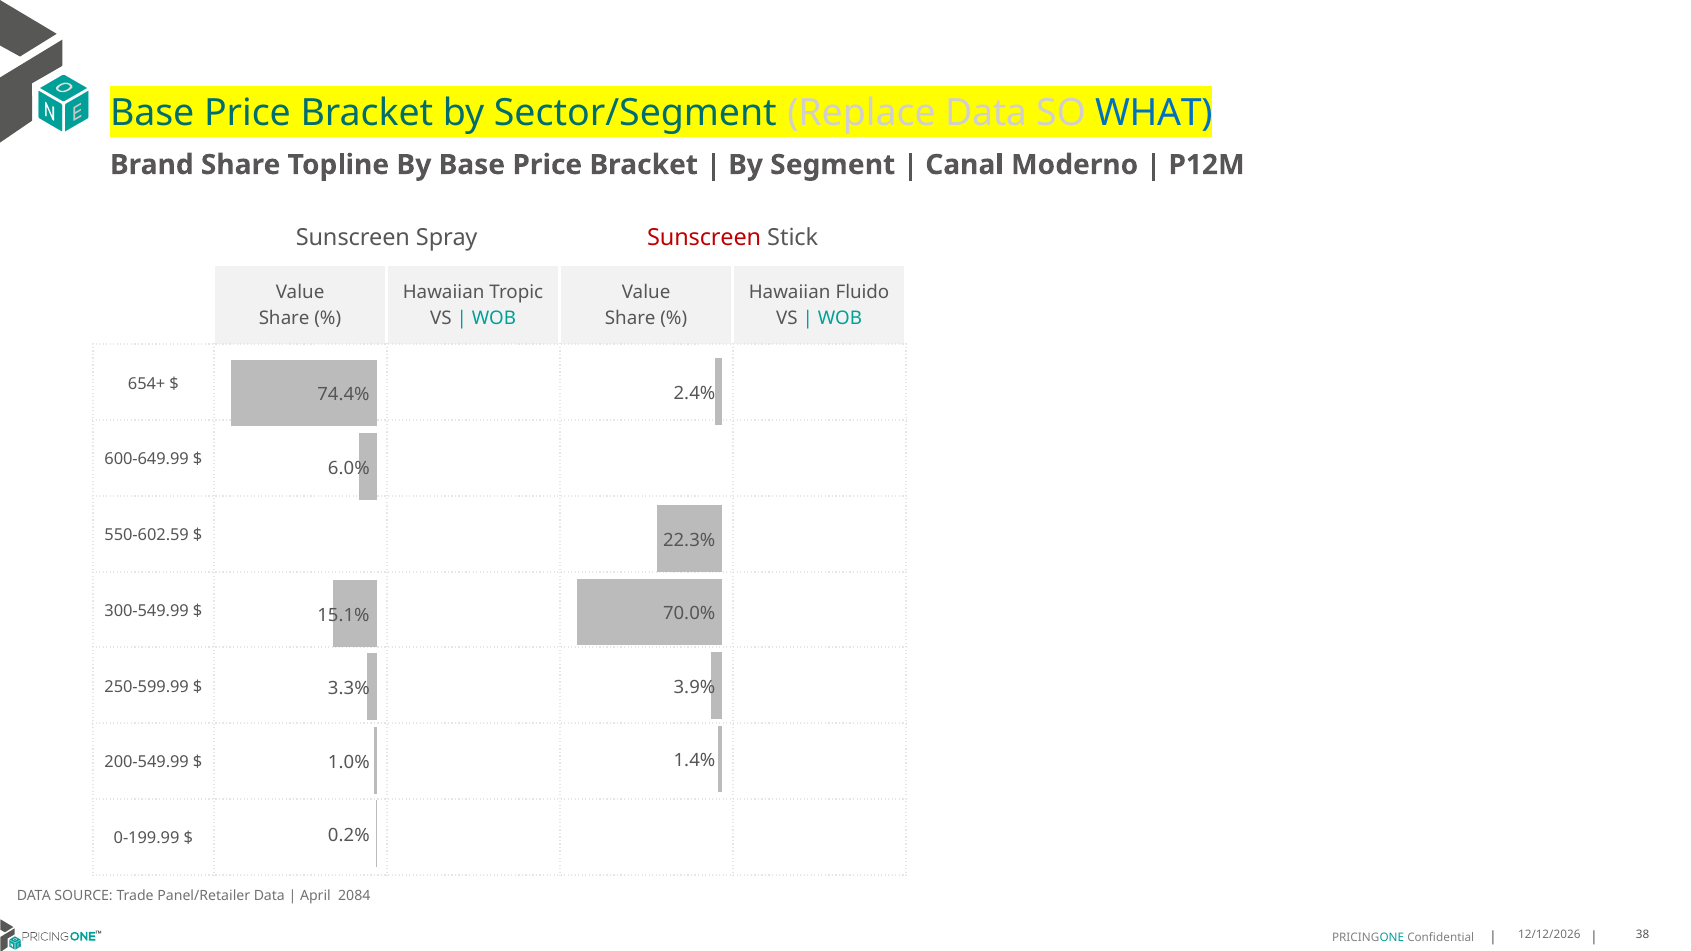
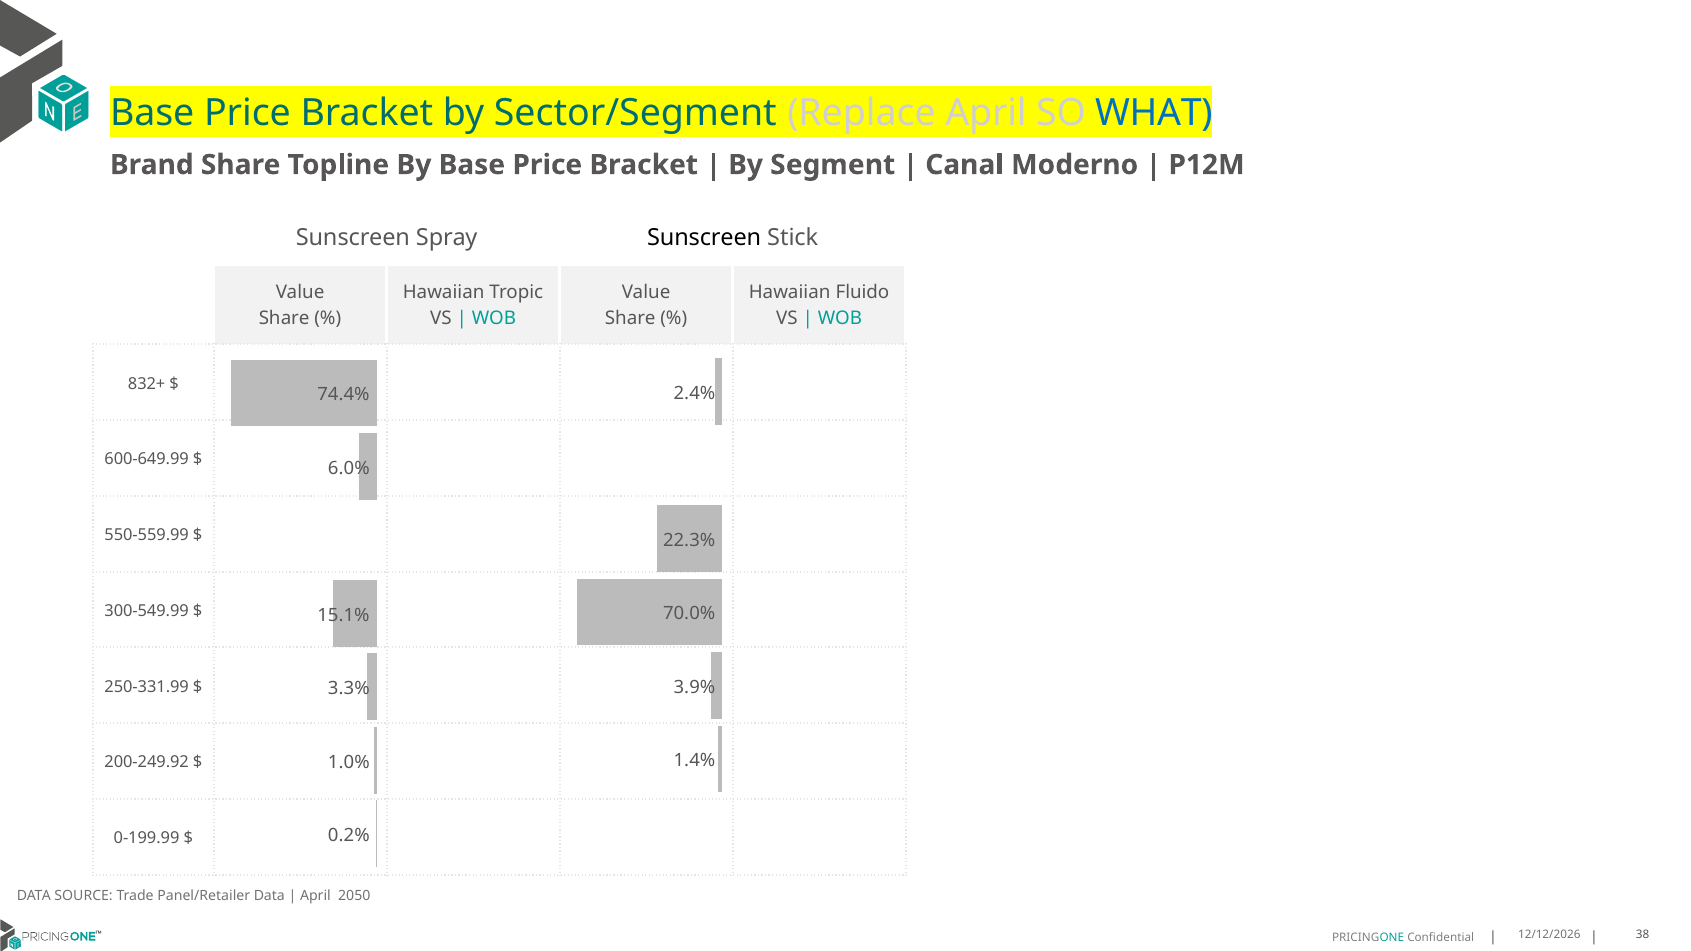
Replace Data: Data -> April (986, 114)
Sunscreen colour: red -> black (704, 238)
654+: 654+ -> 832+ (147, 384)
550-602.59: 550-602.59 -> 550-559.99 (147, 535)
250-599.99: 250-599.99 -> 250-331.99 (147, 687)
200-549.99: 200-549.99 -> 200-249.92 (147, 763)
2084: 2084 -> 2050 (354, 896)
